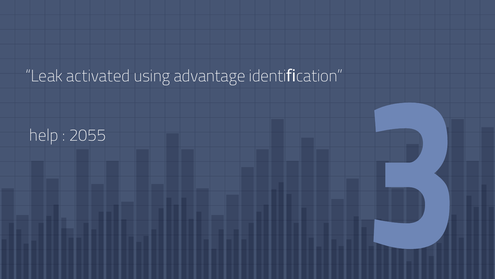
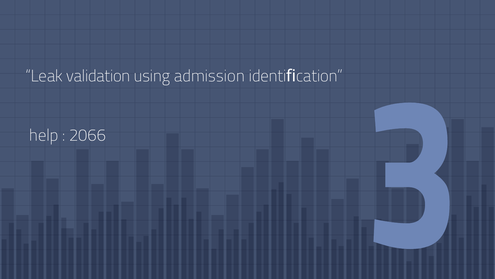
activated: activated -> validation (98, 76)
advantage: advantage -> admission (209, 76)
2055: 2055 -> 2066 (88, 135)
